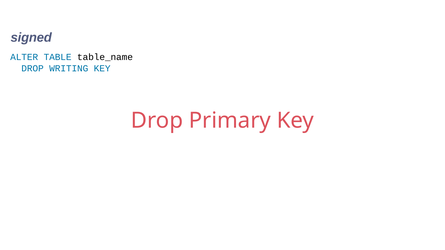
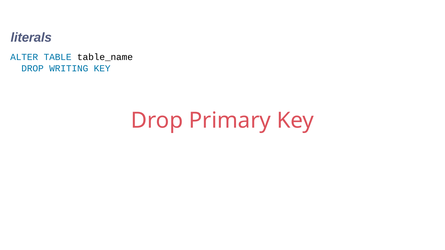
signed: signed -> literals (31, 38)
